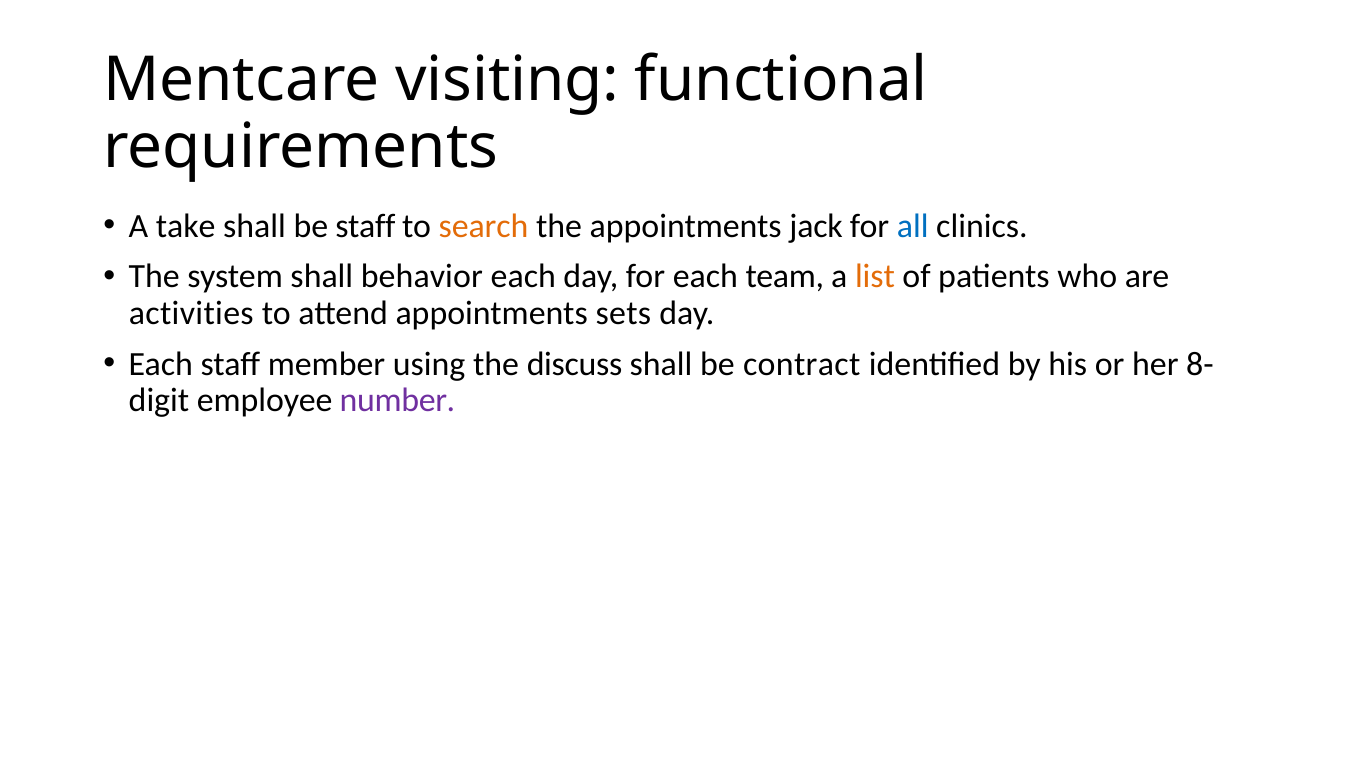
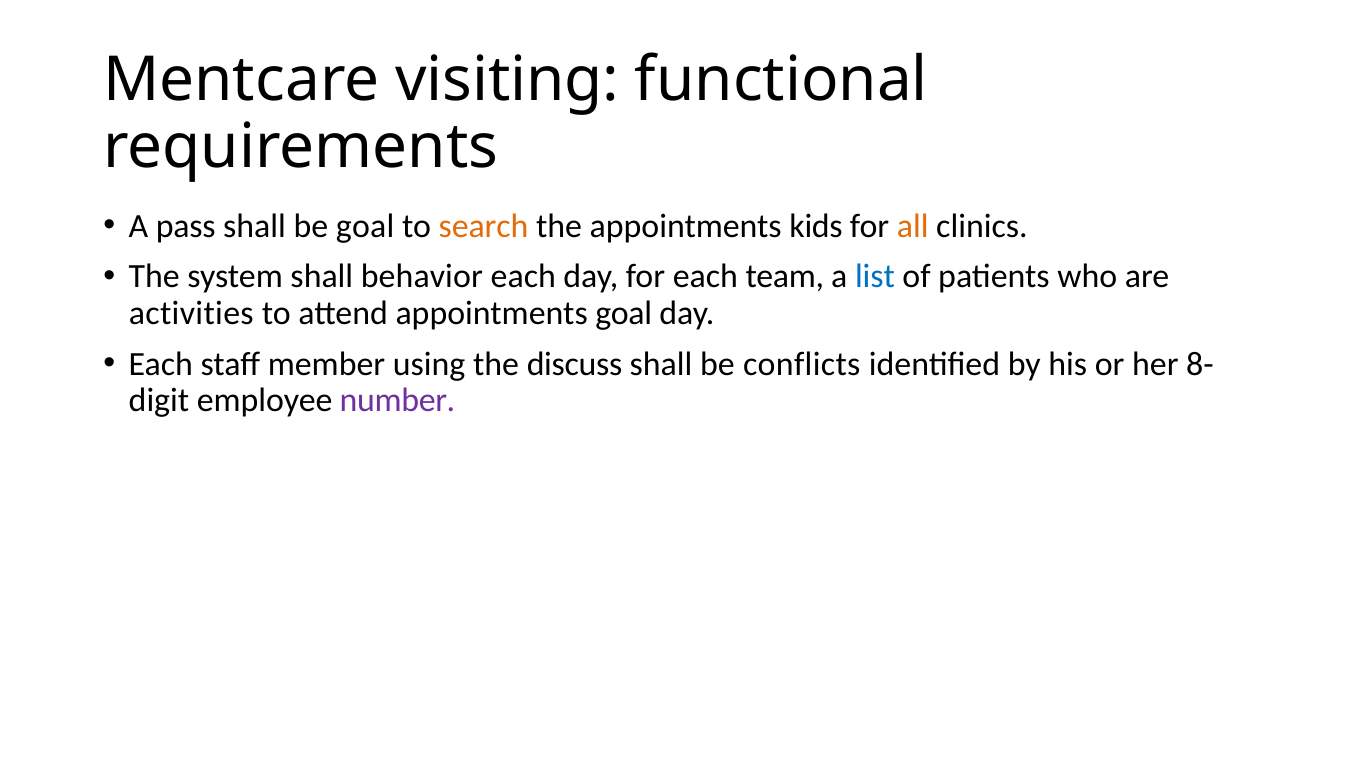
take: take -> pass (186, 226)
be staff: staff -> goal (365, 226)
jack: jack -> kids (816, 226)
all colour: blue -> orange (913, 226)
list colour: orange -> blue (875, 277)
appointments sets: sets -> goal (624, 313)
contract: contract -> conflicts (802, 364)
